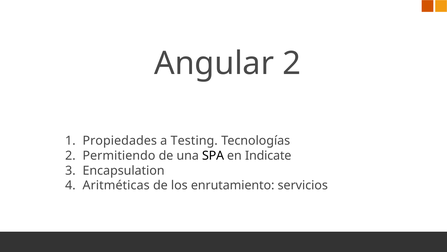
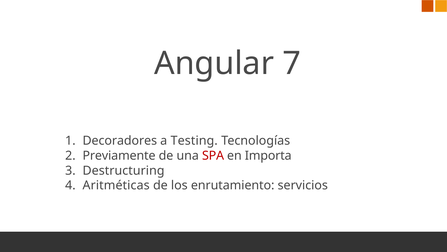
Angular 2: 2 -> 7 (292, 63)
Propiedades: Propiedades -> Decoradores (120, 140)
Permitiendo: Permitiendo -> Previamente (119, 155)
SPA colour: black -> red (213, 155)
Indicate: Indicate -> Importa (268, 155)
Encapsulation: Encapsulation -> Destructuring (124, 170)
